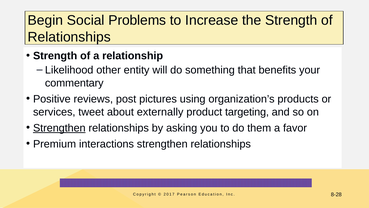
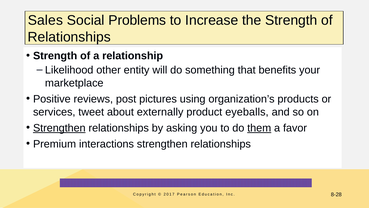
Begin: Begin -> Sales (45, 20)
commentary: commentary -> marketplace (74, 83)
targeting: targeting -> eyeballs (247, 112)
them underline: none -> present (259, 128)
